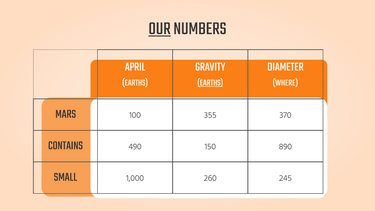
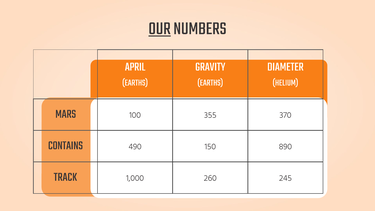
EARTHS underline: present -> none (210, 82)
WHERE: WHERE -> HELIUM (285, 82)
SMALL: SMALL -> TRACK (65, 177)
